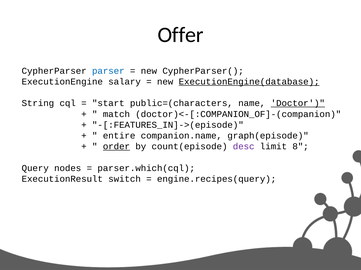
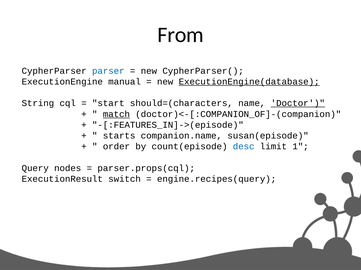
Offer: Offer -> From (181, 35)
salary: salary -> manual (125, 82)
public=(characters: public=(characters -> should=(characters (181, 104)
match underline: none -> present (116, 114)
entire: entire -> starts (119, 136)
graph(episode: graph(episode -> susan(episode (268, 136)
order underline: present -> none (116, 147)
desc colour: purple -> blue (244, 147)
8: 8 -> 1 (301, 147)
parser.which(cql: parser.which(cql -> parser.props(cql (146, 168)
